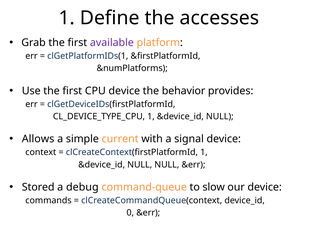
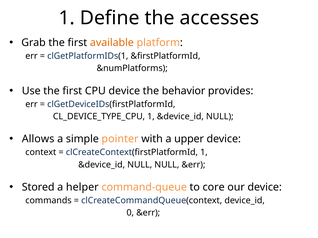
available colour: purple -> orange (112, 43)
current: current -> pointer (120, 139)
signal: signal -> upper (189, 139)
debug: debug -> helper (82, 188)
slow: slow -> core (214, 188)
